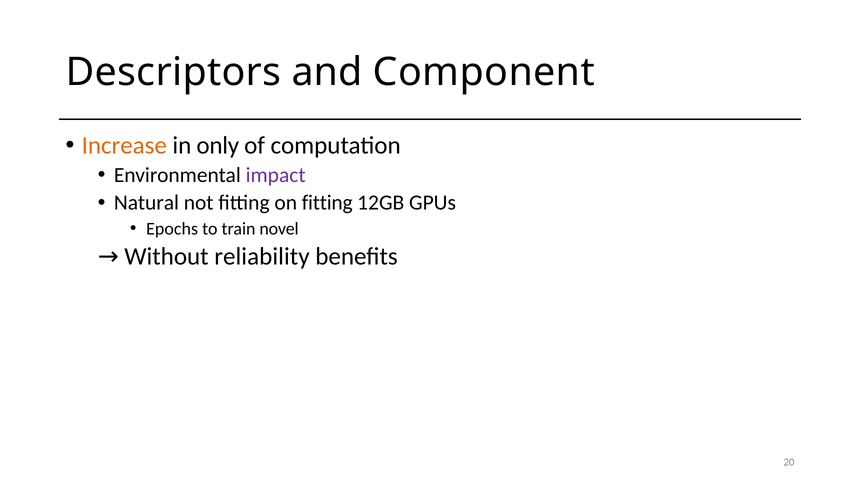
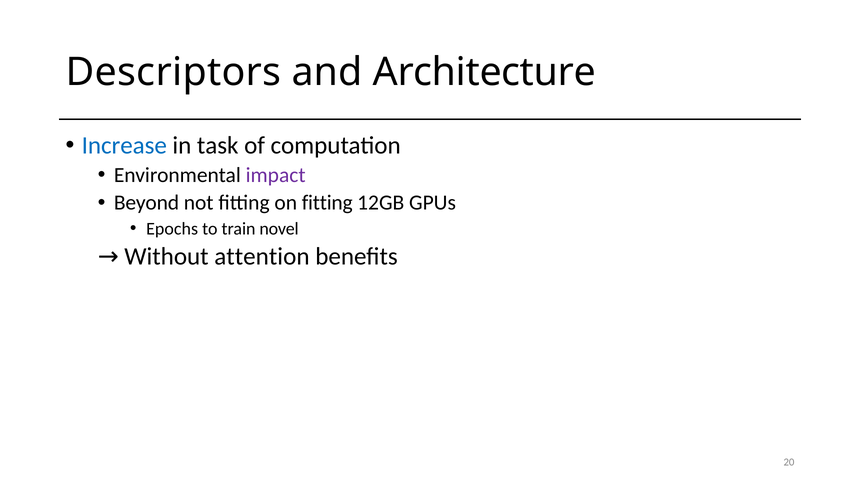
Component: Component -> Architecture (484, 72)
Increase colour: orange -> blue (124, 145)
only: only -> task (218, 145)
Natural: Natural -> Beyond (146, 203)
reliability: reliability -> attention (262, 256)
